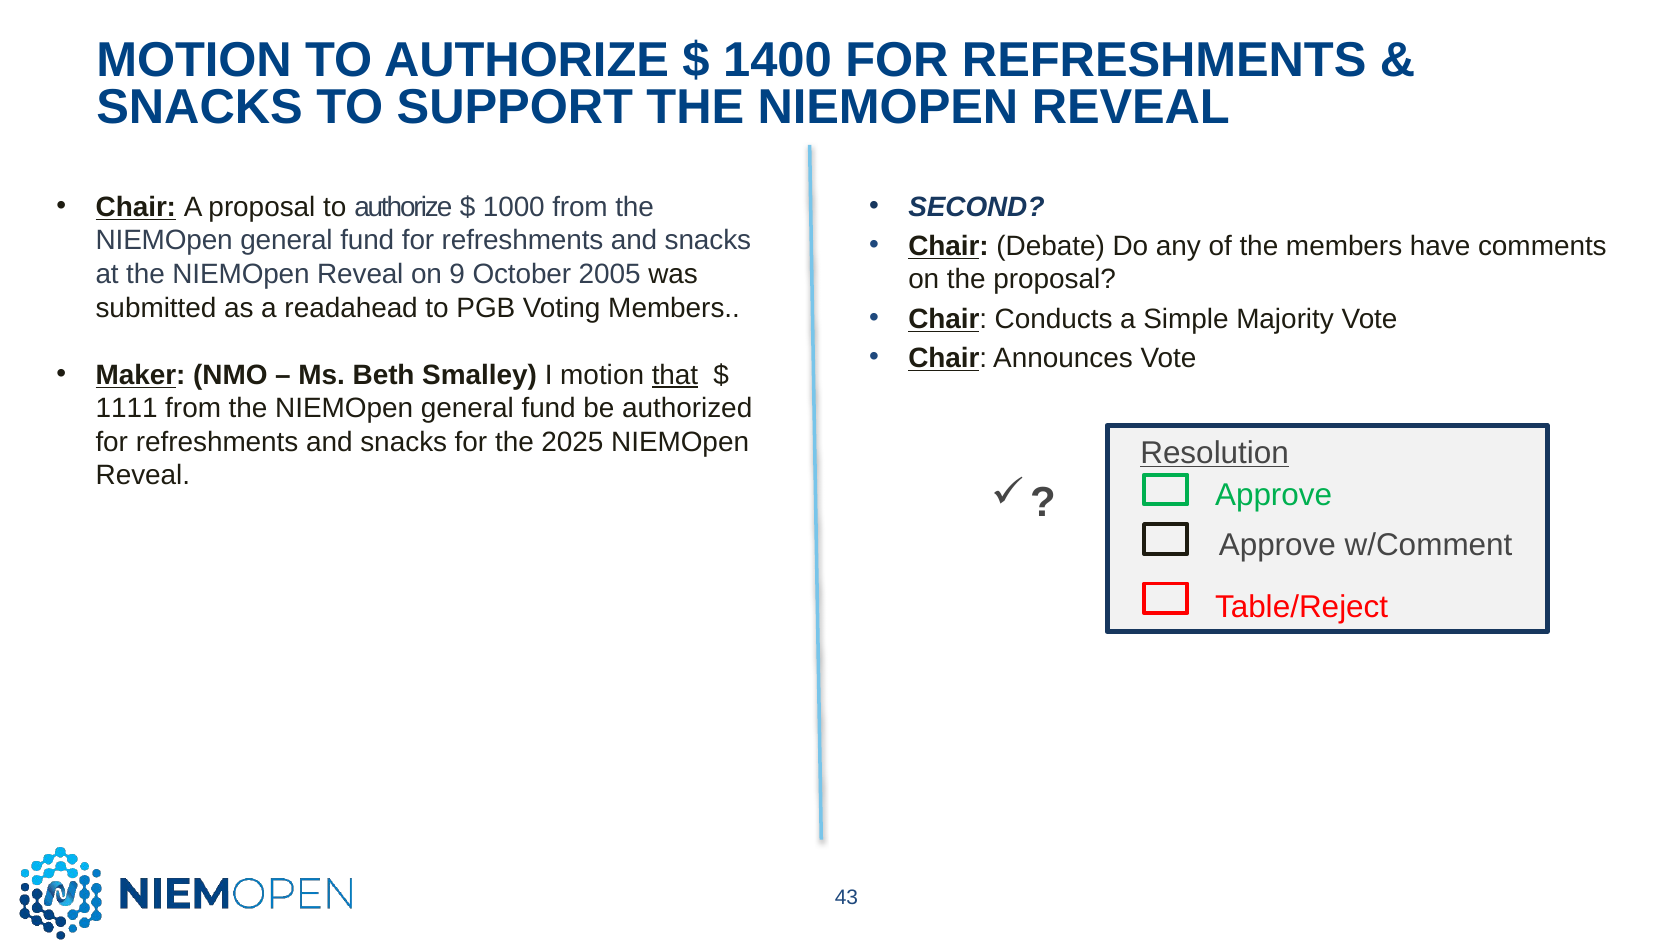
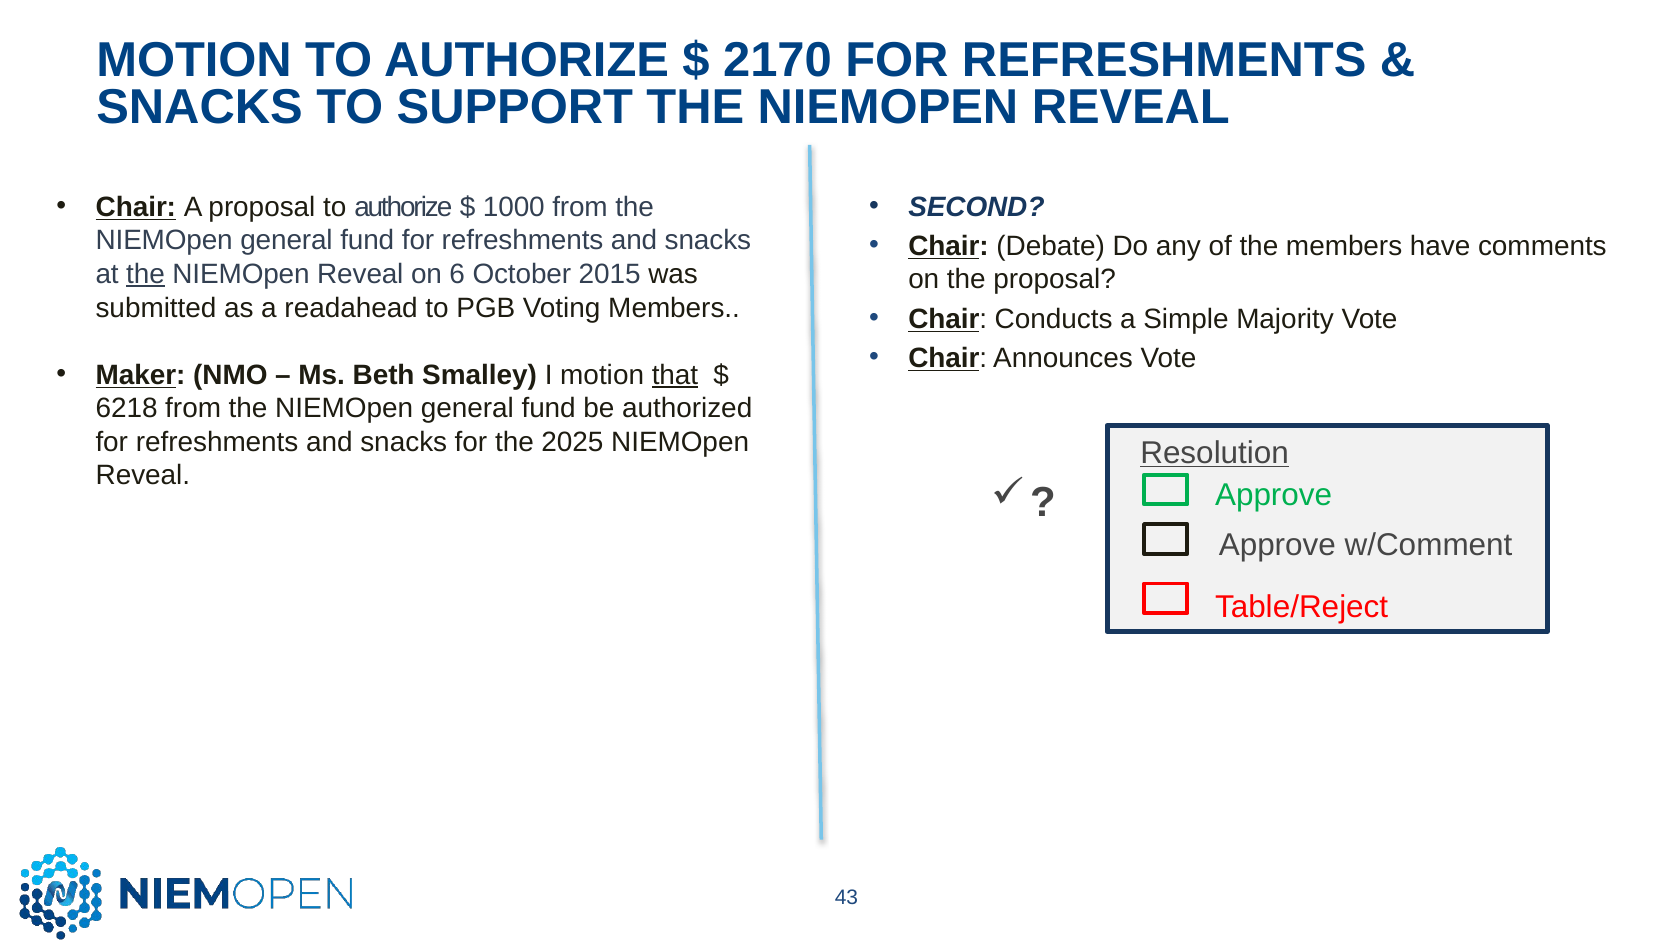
1400: 1400 -> 2170 (778, 61)
the underline: none -> present (146, 274)
9: 9 -> 6 (457, 274)
2005: 2005 -> 2015 (610, 274)
1111: 1111 -> 6218 (127, 408)
